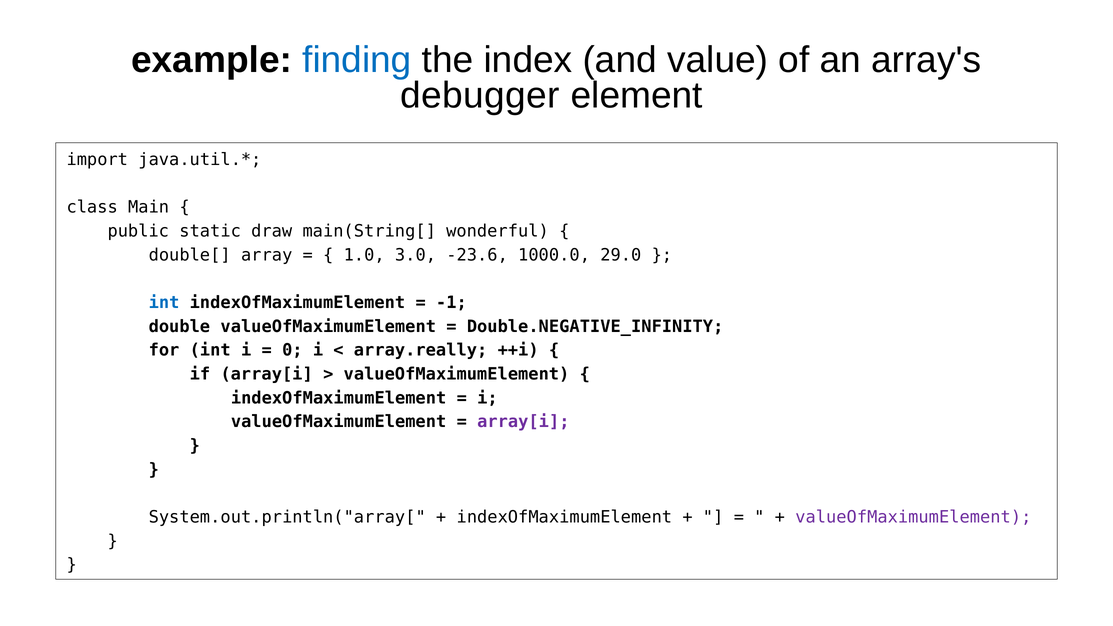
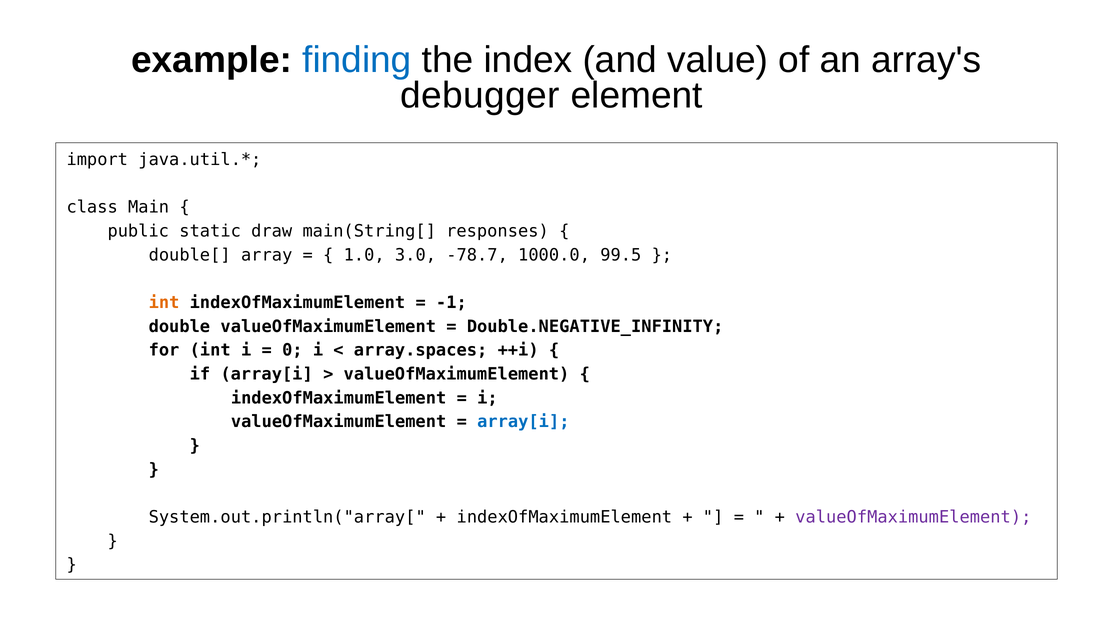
wonderful: wonderful -> responses (497, 231)
-23.6: -23.6 -> -78.7 (477, 255)
29.0: 29.0 -> 99.5 (621, 255)
int colour: blue -> orange (164, 303)
array.really: array.really -> array.spaces (421, 350)
array[i colour: purple -> blue (523, 422)
